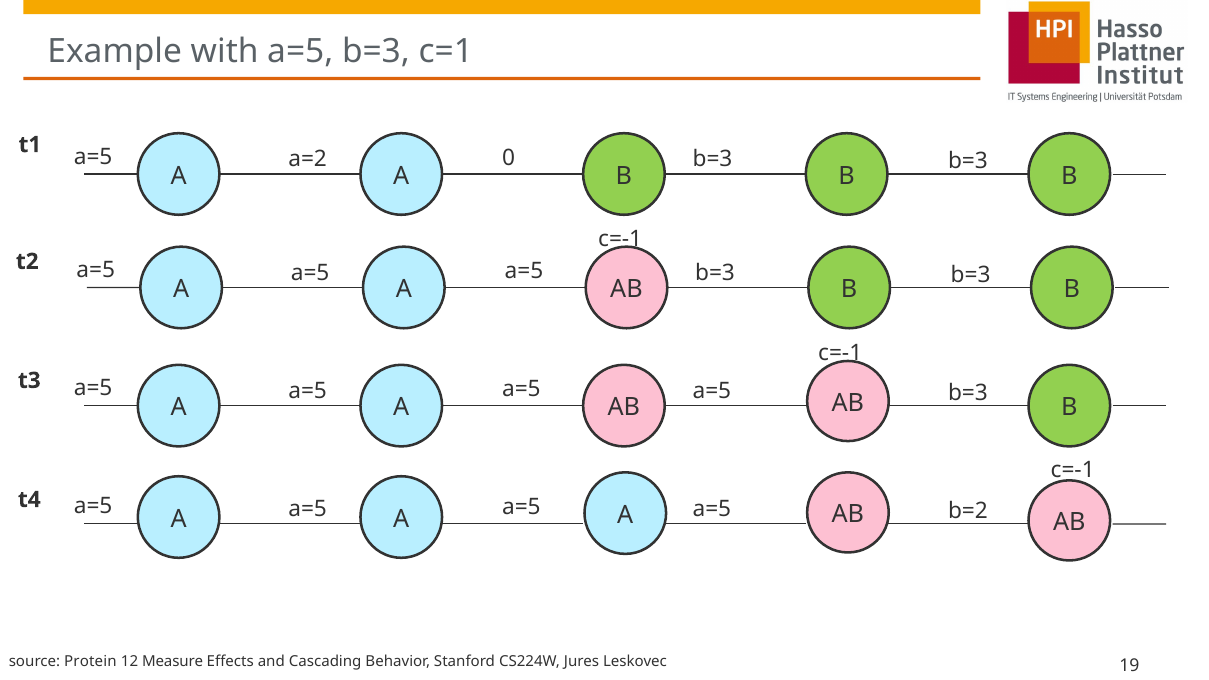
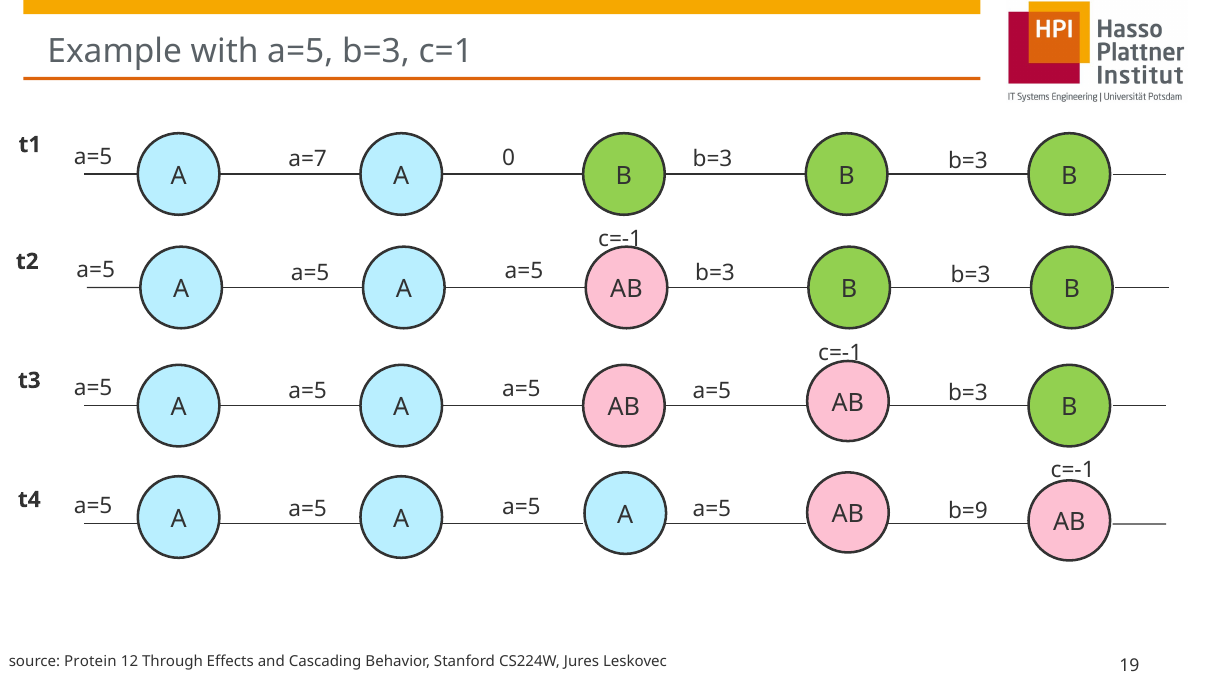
a=2: a=2 -> a=7 (308, 159)
b=2: b=2 -> b=9 (968, 511)
Measure: Measure -> Through (173, 662)
